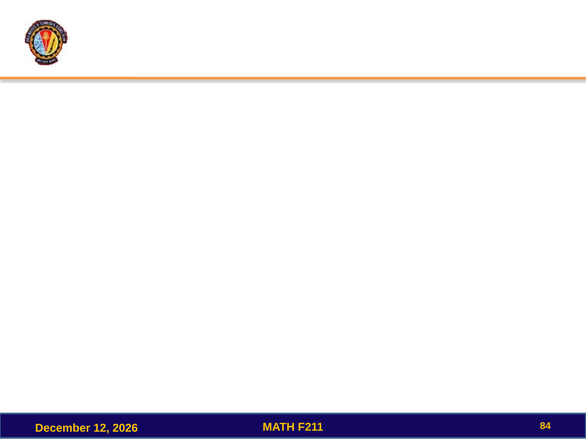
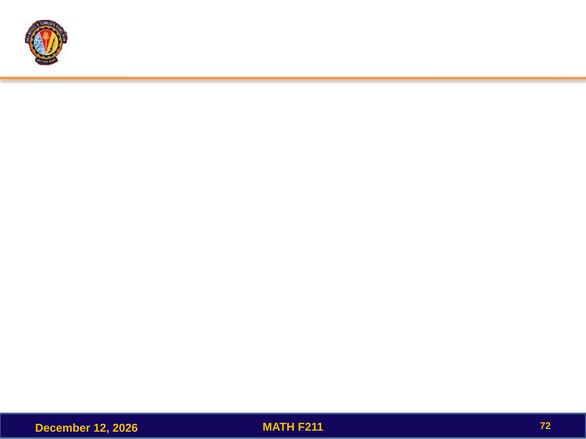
84: 84 -> 72 (545, 427)
